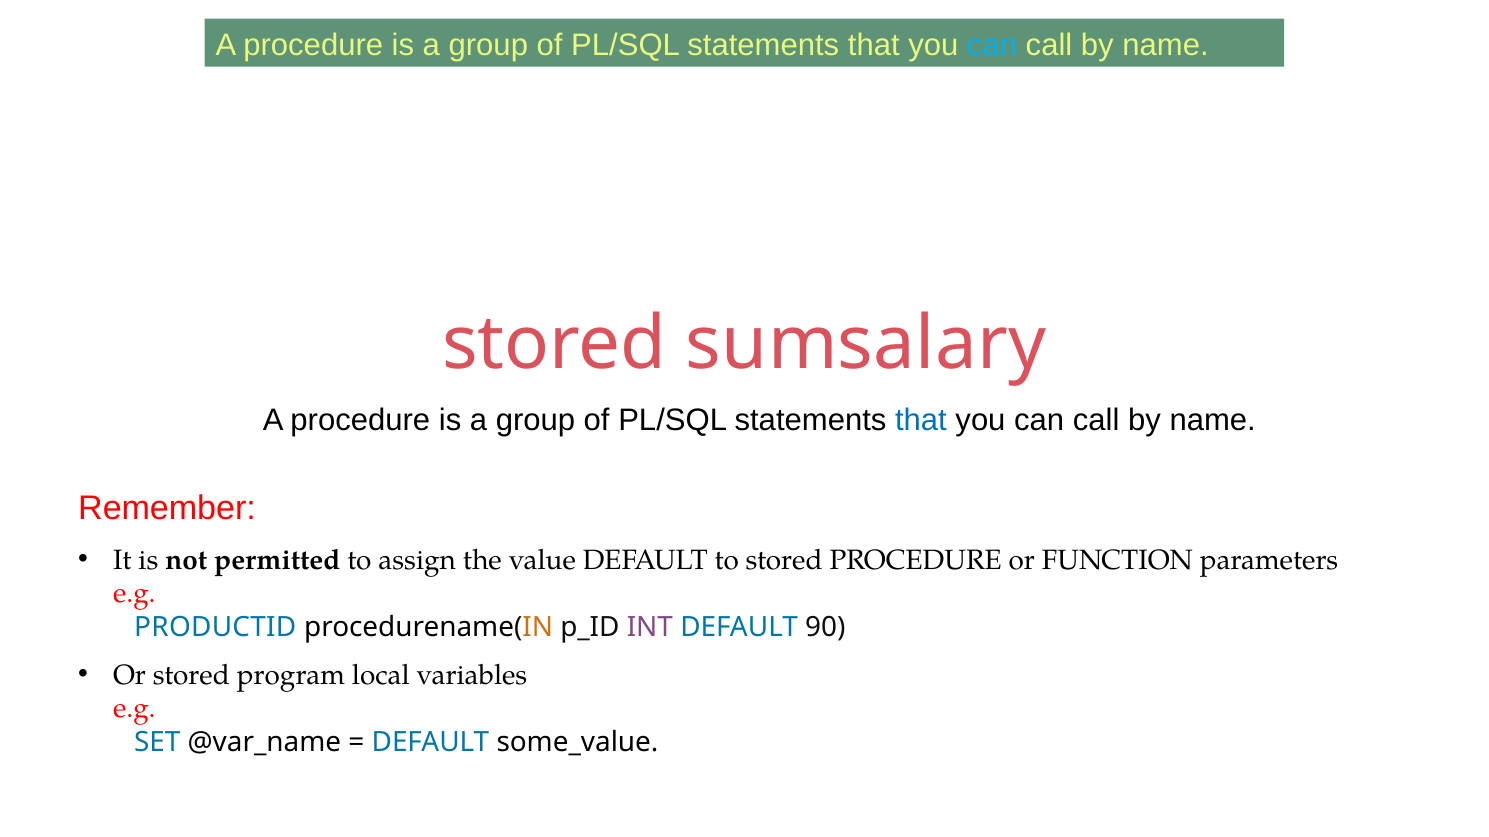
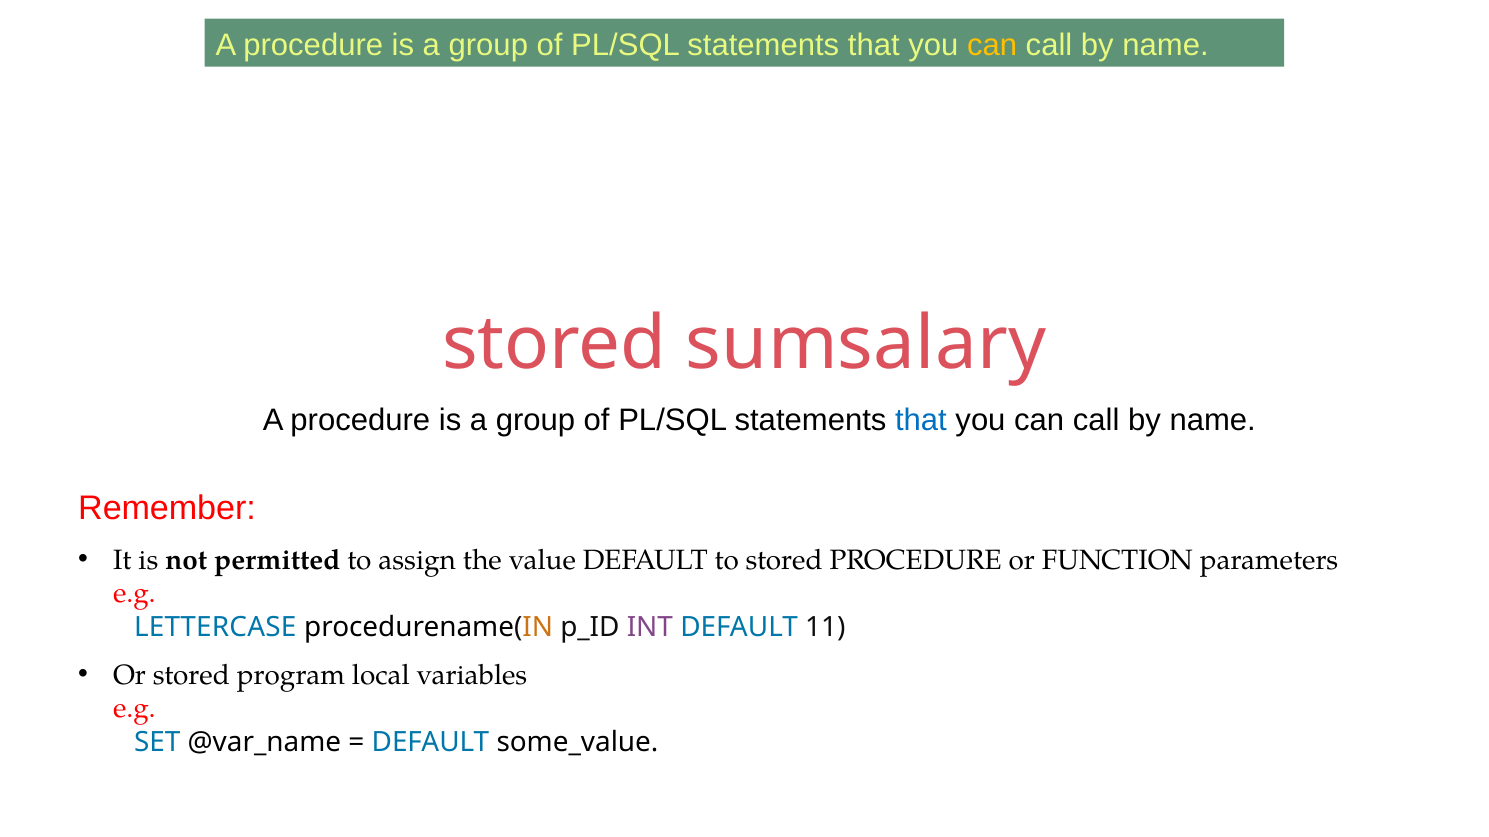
can colour: light blue -> yellow (992, 45)
PRODUCTID: PRODUCTID -> LETTERCASE (215, 627)
90: 90 -> 11 (825, 627)
